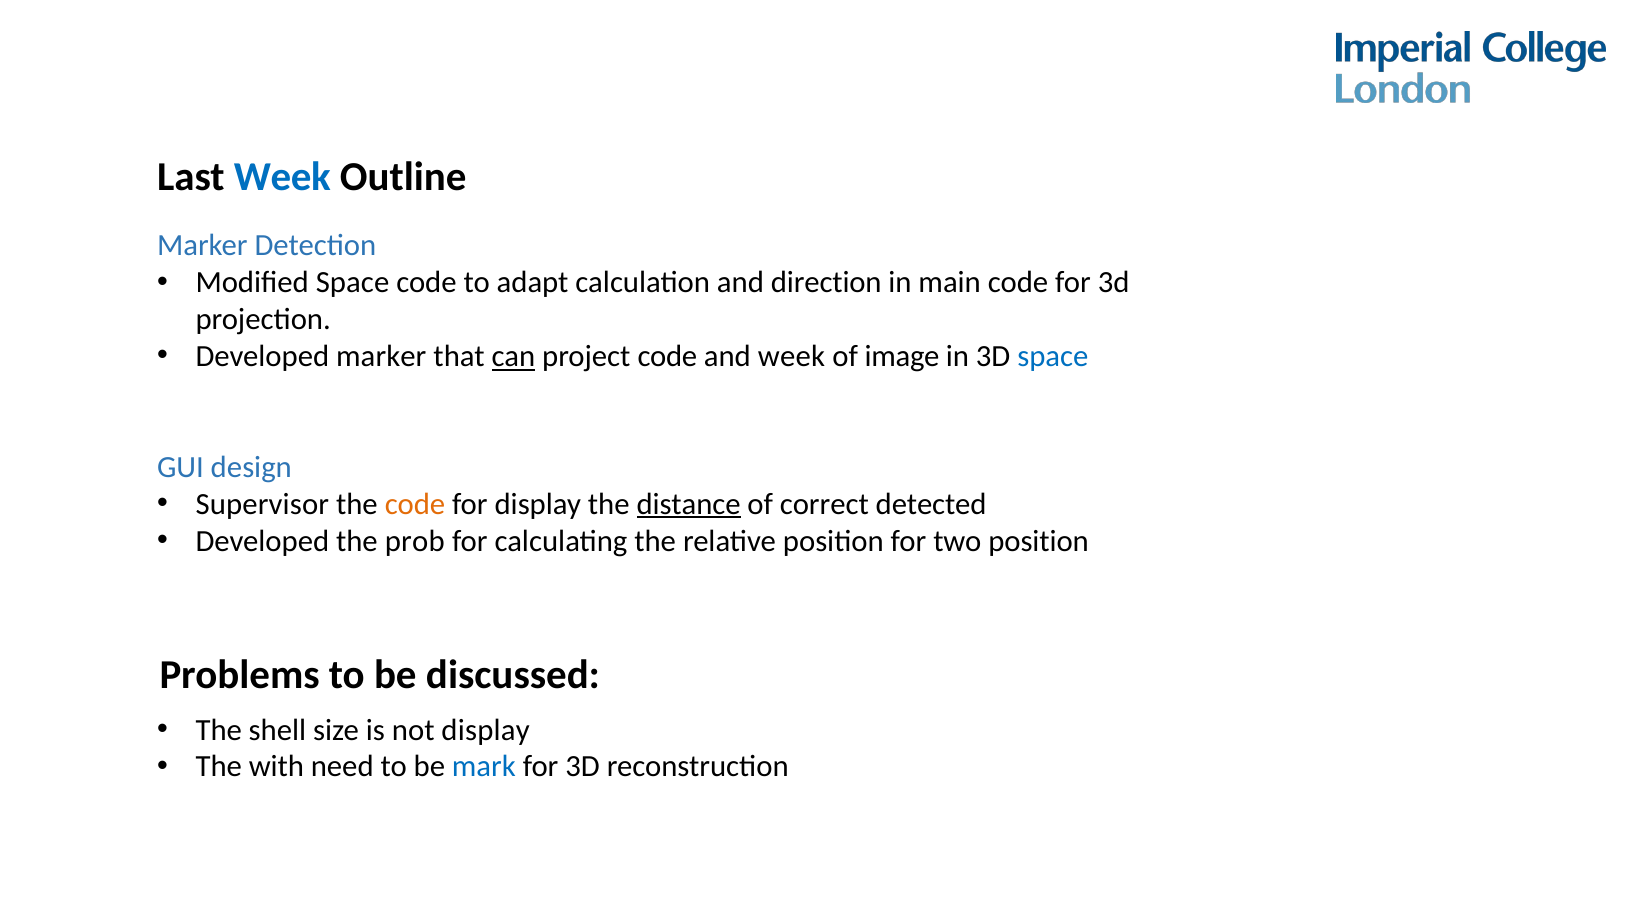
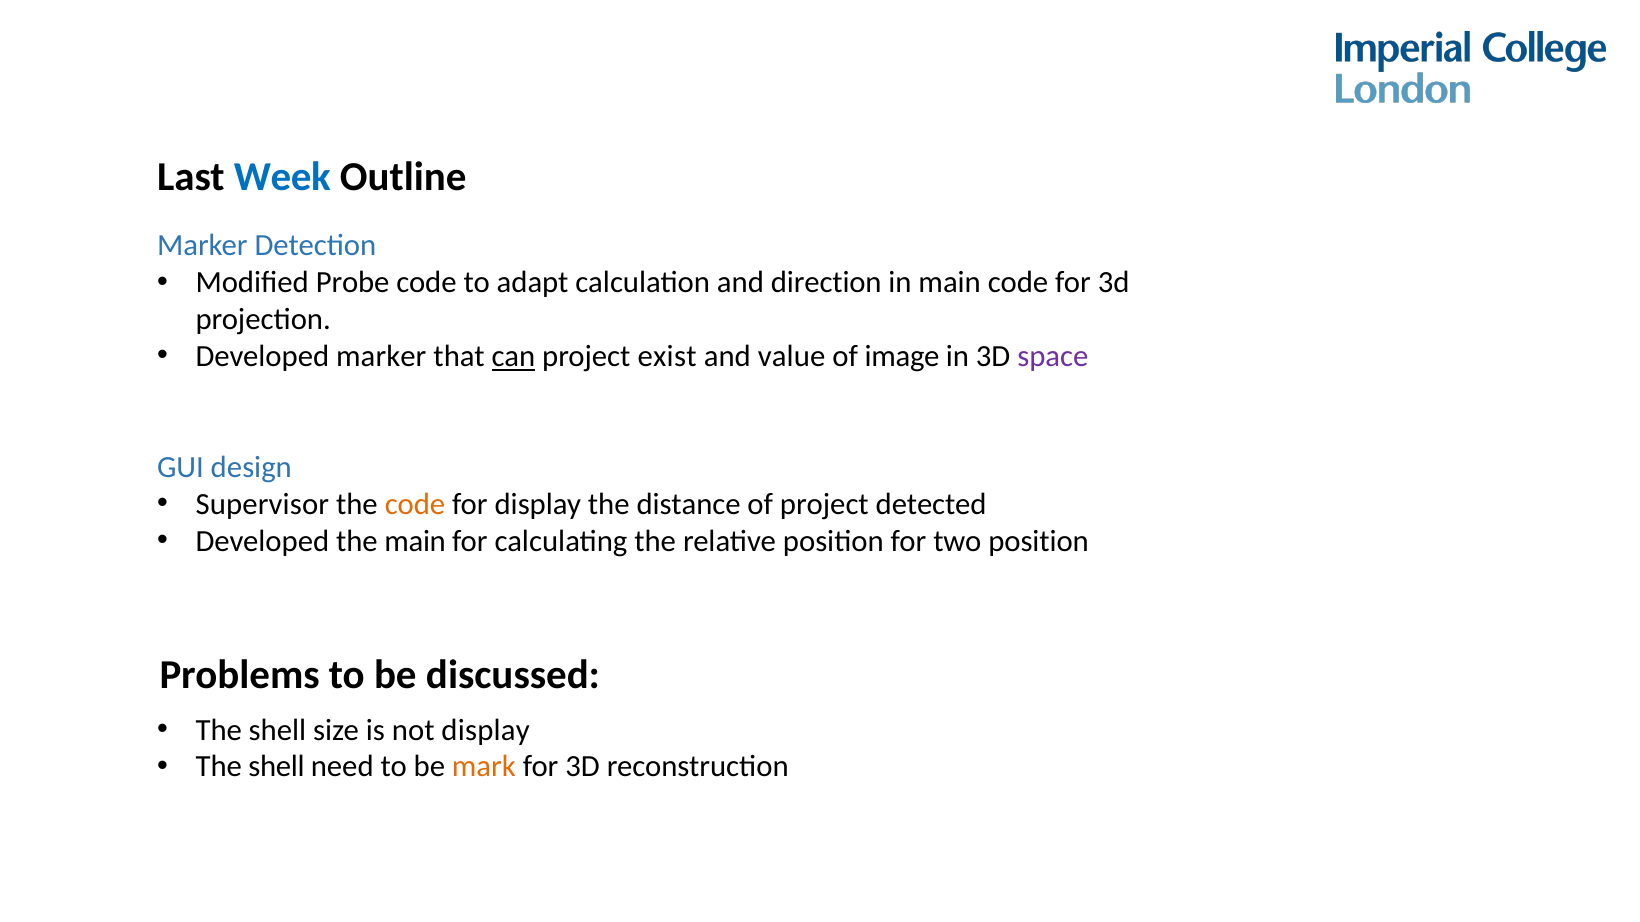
Modified Space: Space -> Probe (353, 283)
project code: code -> exist (667, 357)
and week: week -> value (792, 357)
space colour: blue -> purple (1053, 357)
distance underline: present -> none (689, 504)
of correct: correct -> project (824, 504)
the prob: prob -> main (415, 541)
with: with -> shell (277, 767)
mark colour: blue -> orange (484, 767)
